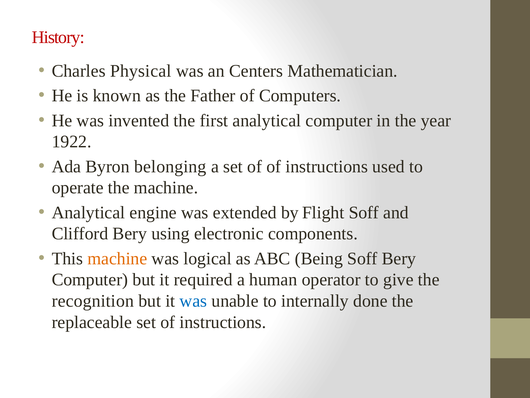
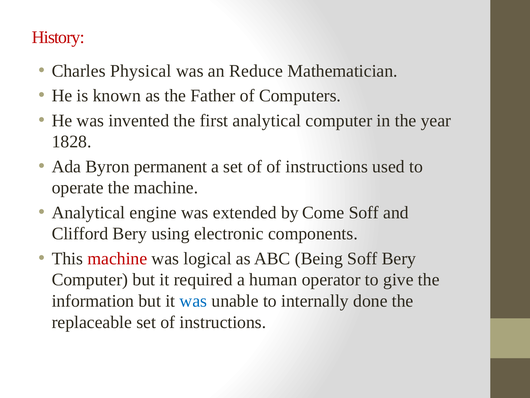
Centers: Centers -> Reduce (256, 71)
1922: 1922 -> 1828 (72, 142)
belonging: belonging -> permanent (170, 166)
Flight: Flight -> Come (323, 212)
machine colour: orange -> red (117, 258)
recognition: recognition -> information (93, 301)
